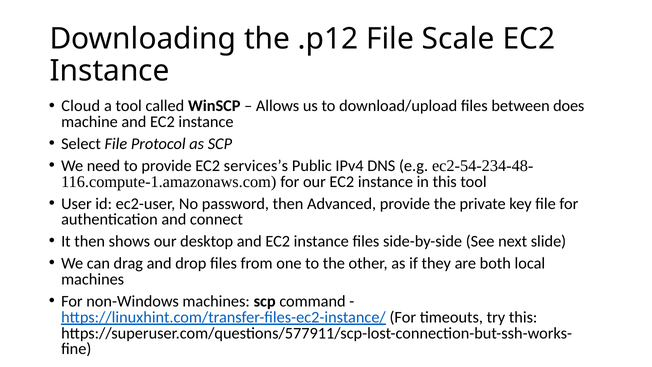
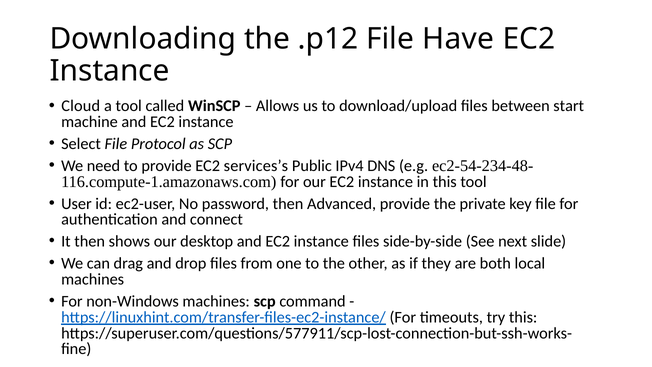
Scale: Scale -> Have (458, 39)
does: does -> start (569, 106)
